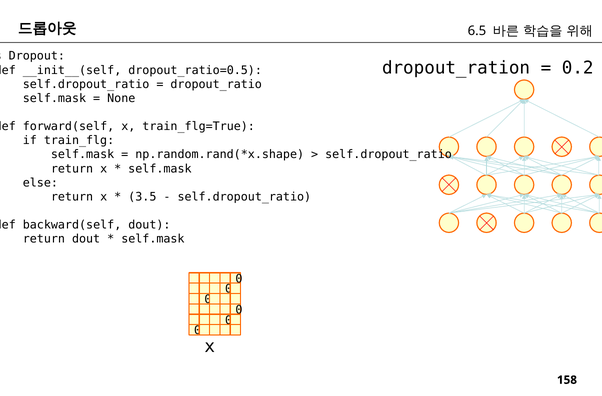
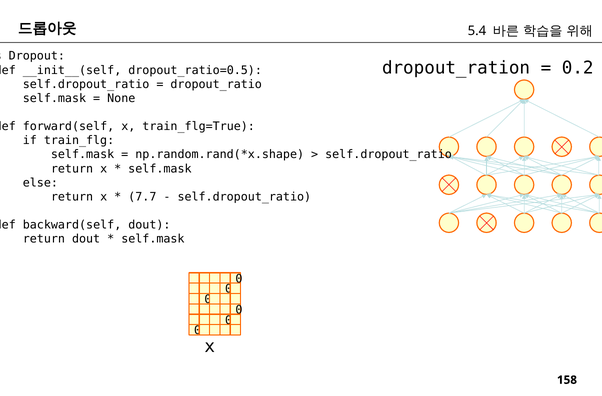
6.5: 6.5 -> 5.4 (477, 31)
3.5: 3.5 -> 7.7 (142, 197)
